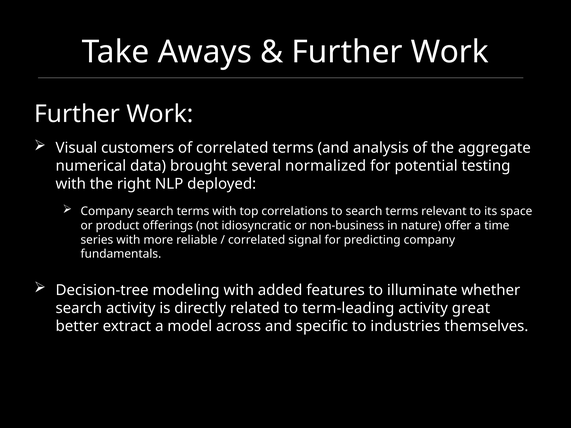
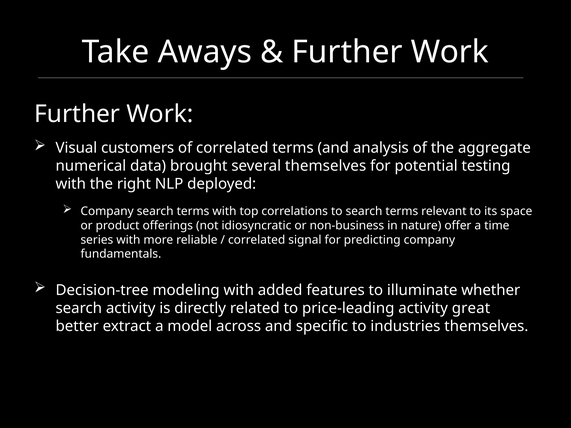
several normalized: normalized -> themselves (326, 166)
term-leading: term-leading -> price-leading (348, 308)
